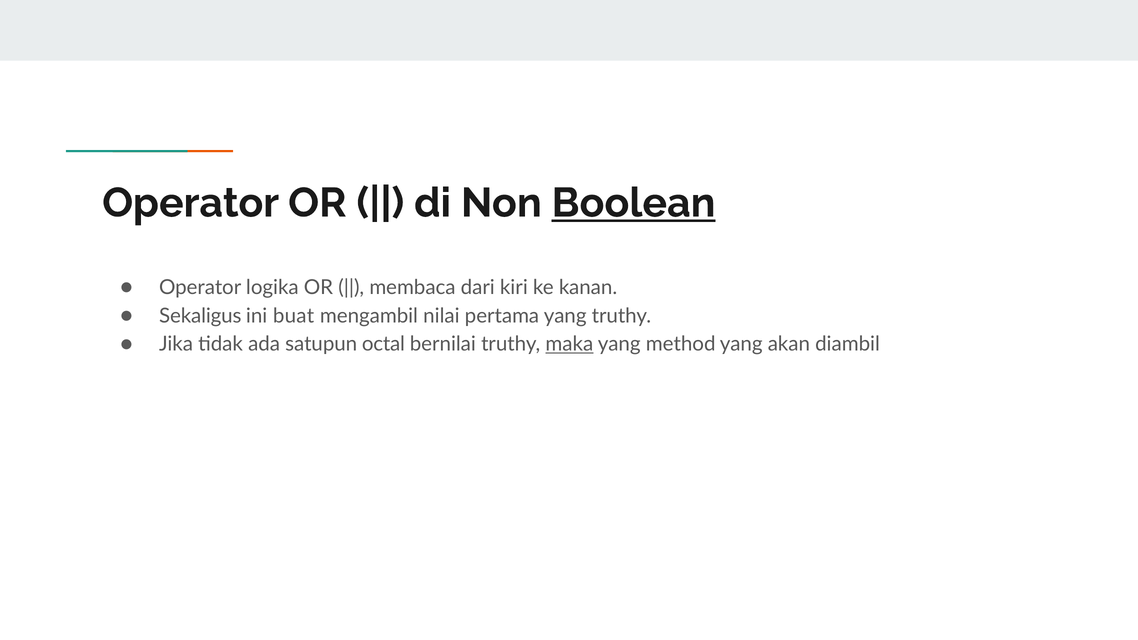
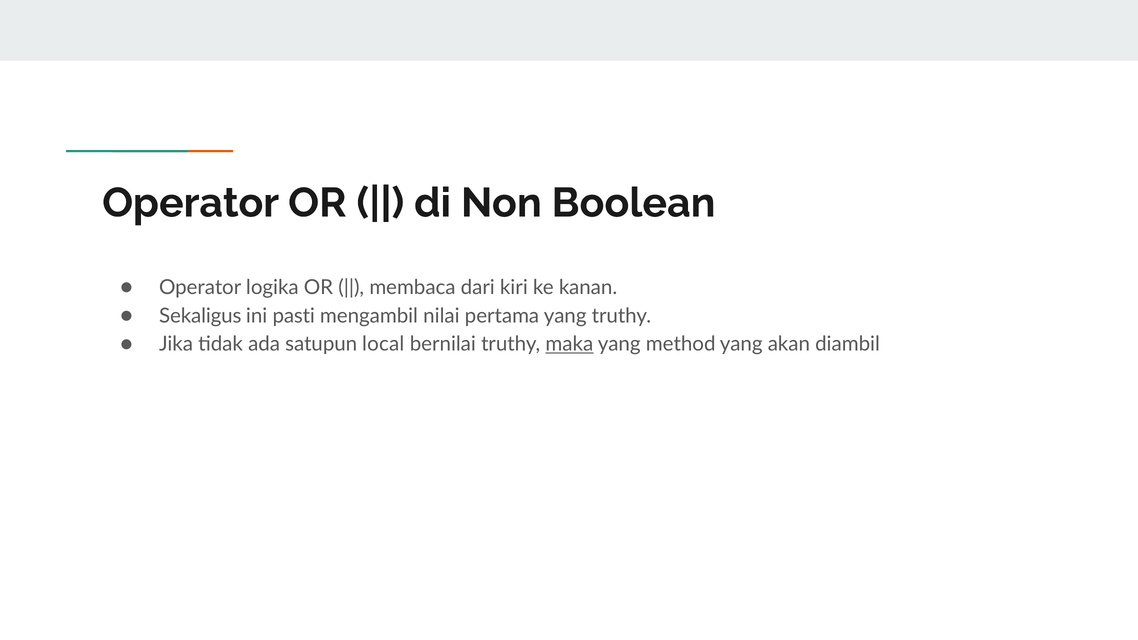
Boolean underline: present -> none (634, 203)
buat: buat -> pasti (294, 316)
octal: octal -> local (383, 344)
